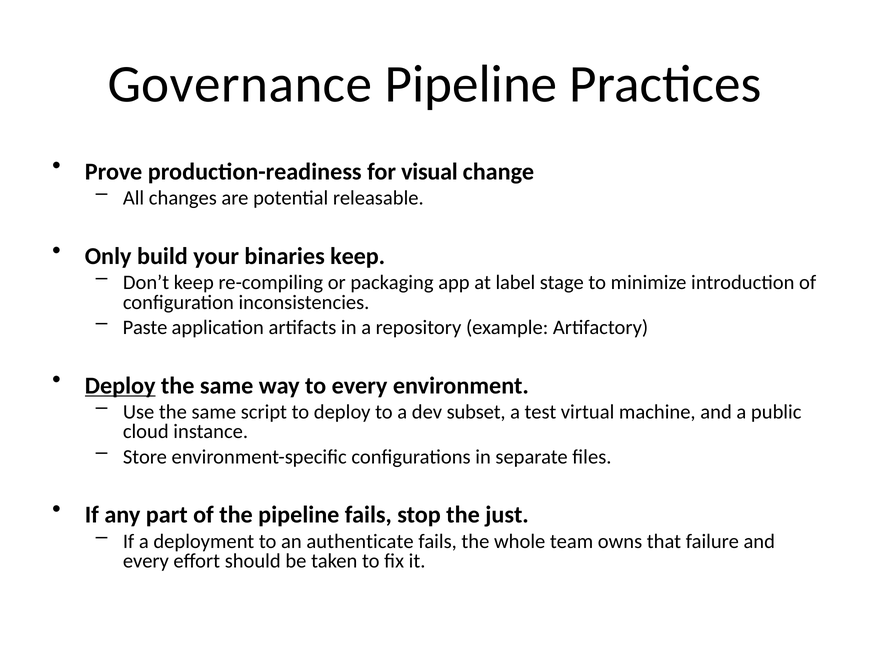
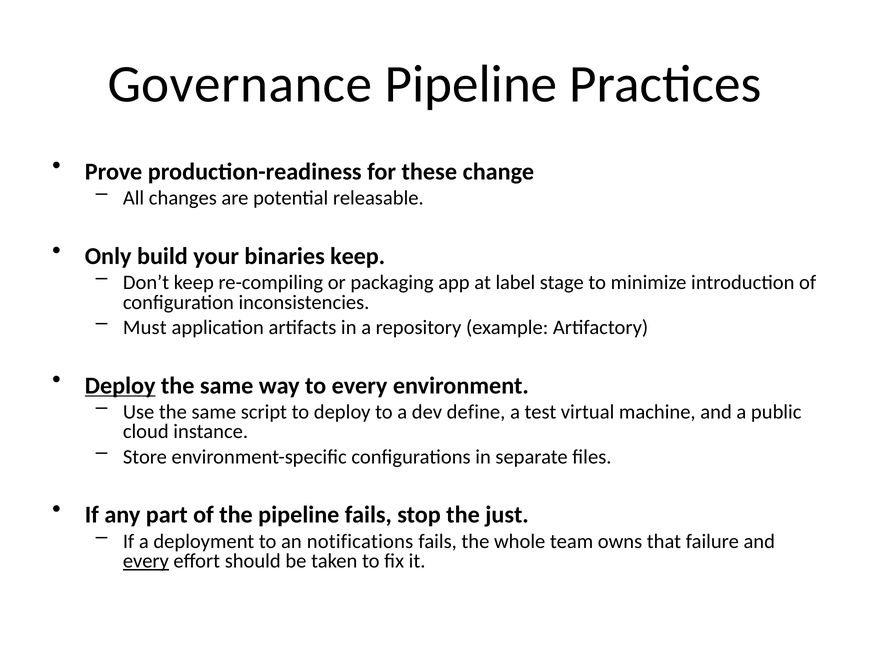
visual: visual -> these (429, 172)
Paste: Paste -> Must (145, 328)
subset: subset -> define (476, 412)
authenticate: authenticate -> notifications (360, 542)
every underline: none -> present (146, 561)
